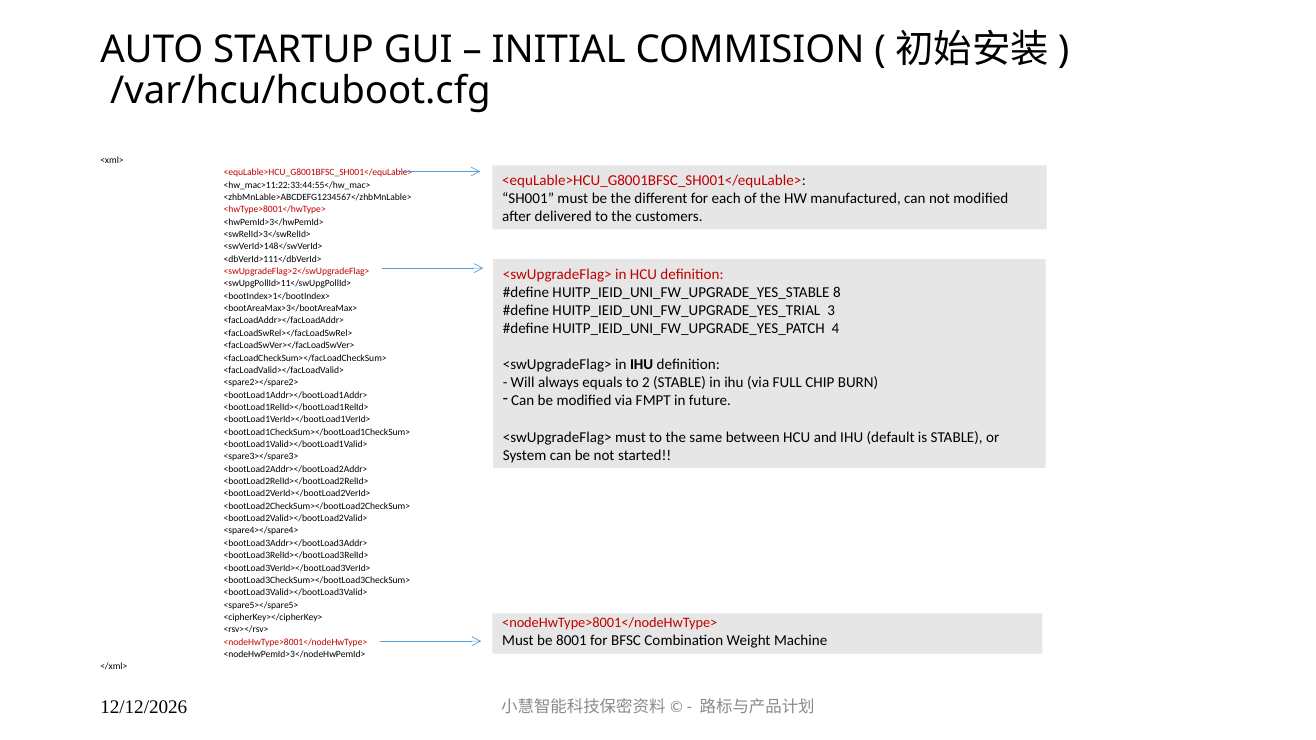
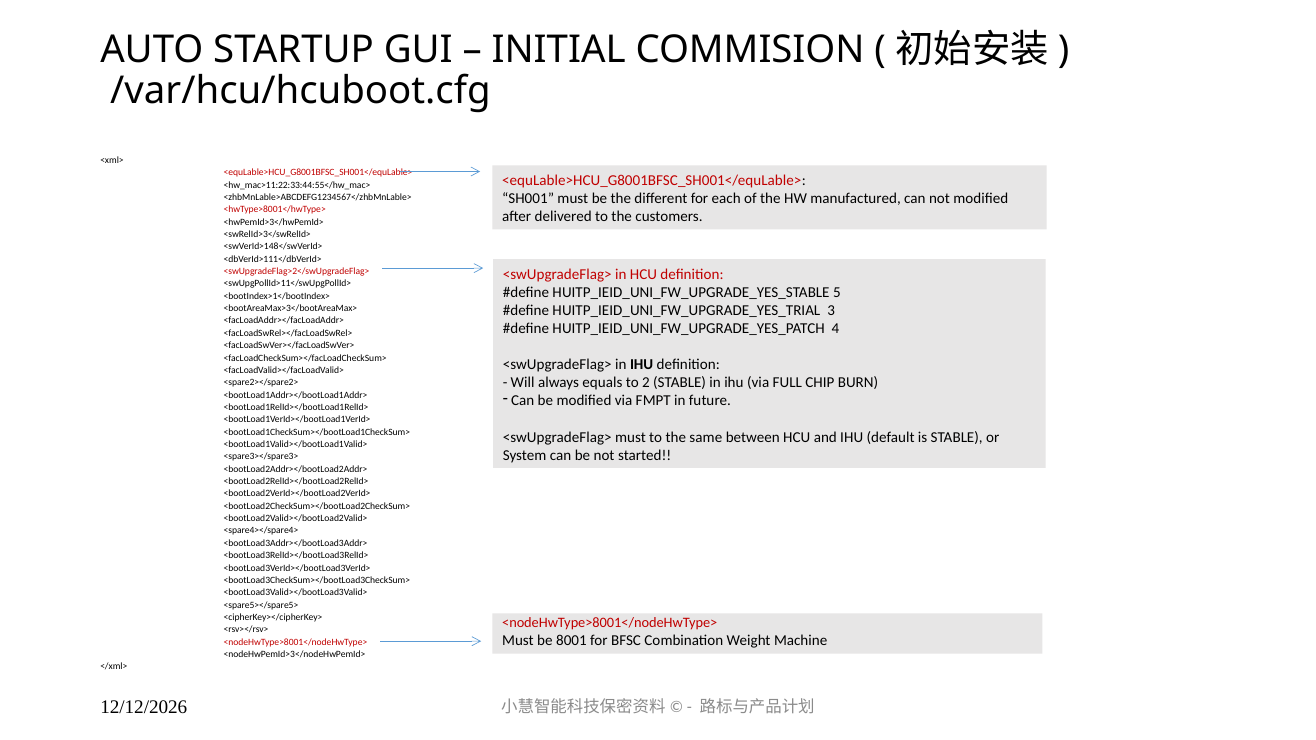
8: 8 -> 5 (837, 292)
